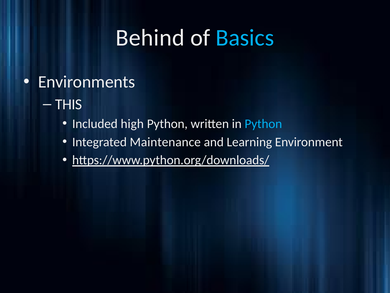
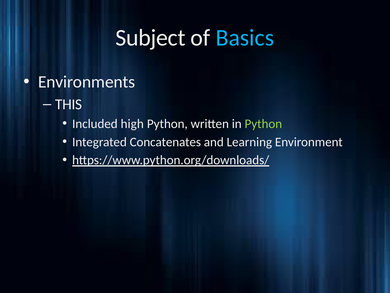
Behind: Behind -> Subject (150, 38)
Python colour: light blue -> light green (263, 124)
Maintenance: Maintenance -> Concatenates (165, 142)
